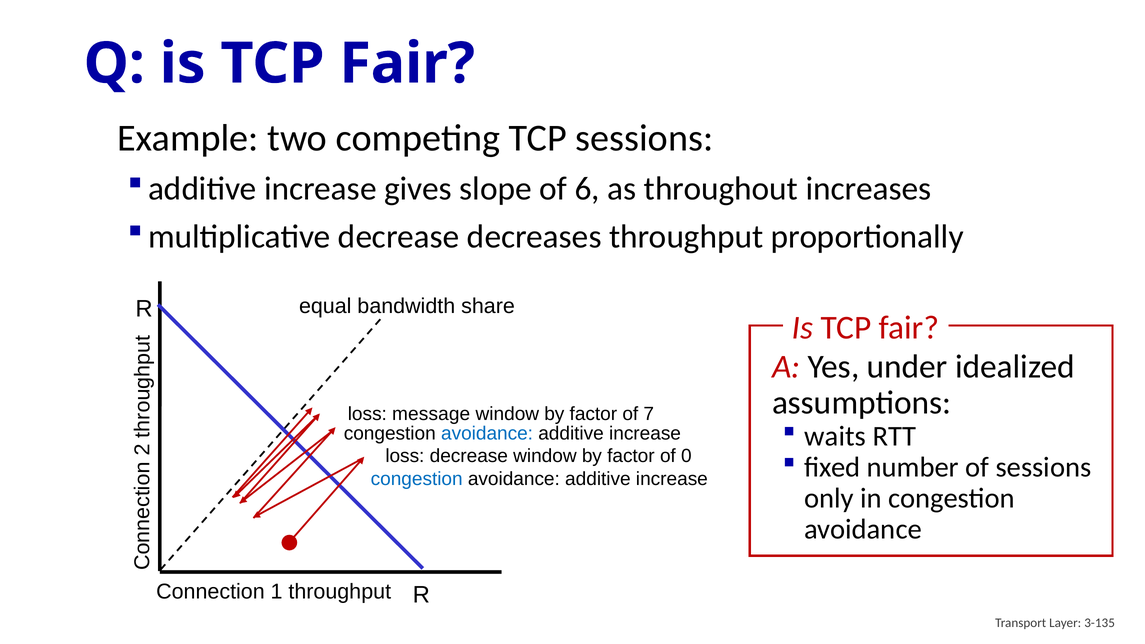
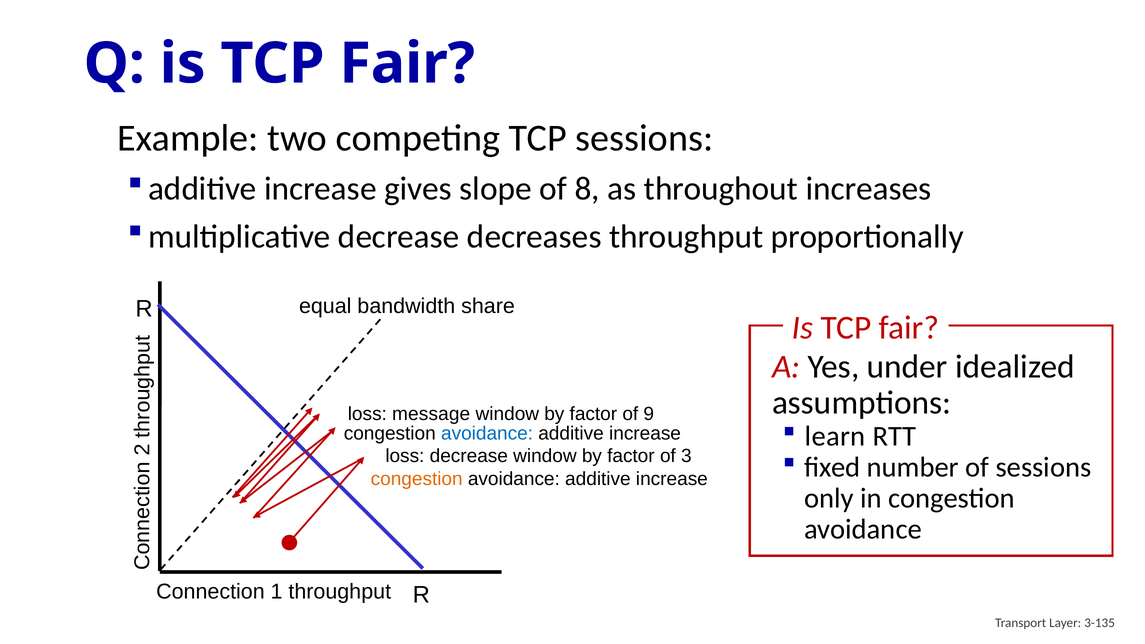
6: 6 -> 8 (587, 189)
7: 7 -> 9 (649, 414)
waits: waits -> learn (835, 436)
0: 0 -> 3 (686, 456)
congestion colour: blue -> orange (417, 479)
